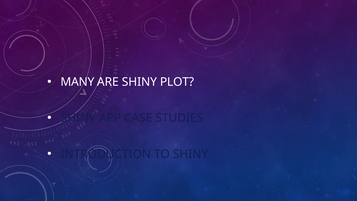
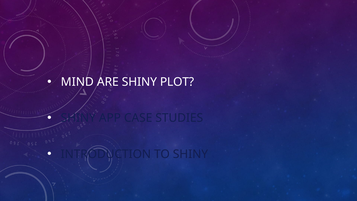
MANY: MANY -> MIND (77, 82)
